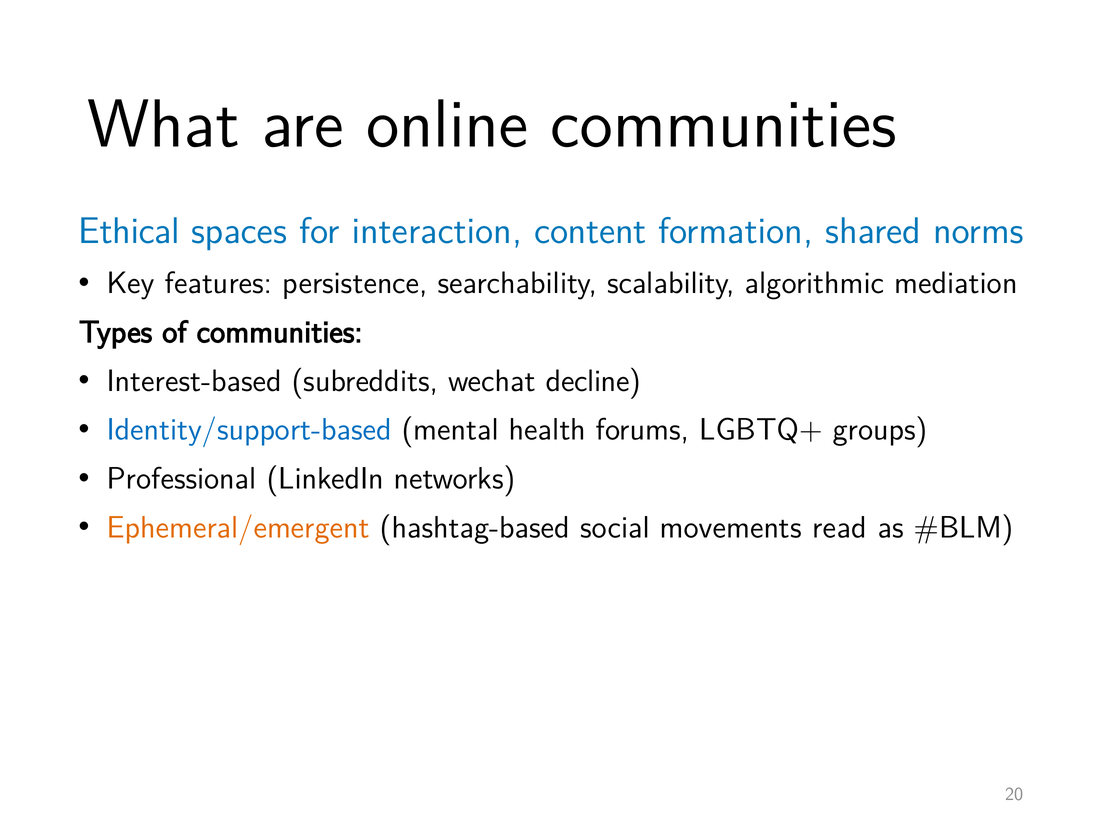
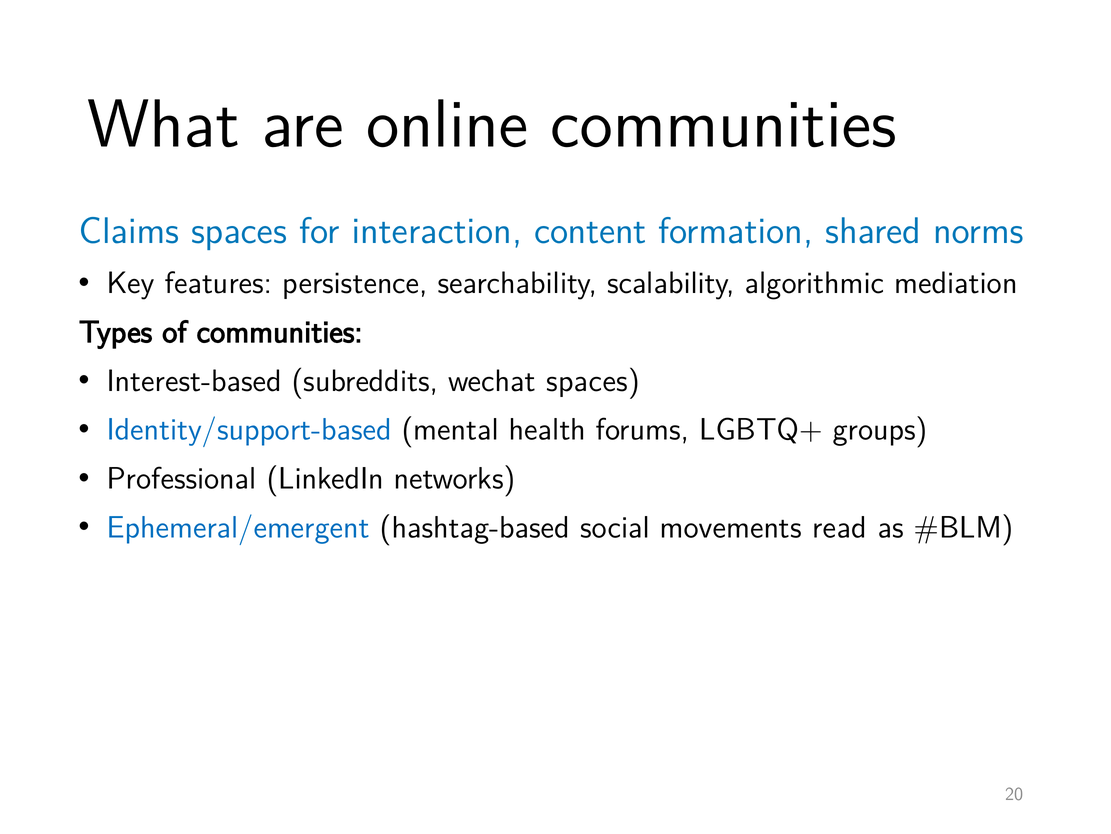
Ethical: Ethical -> Claims (129, 231)
wechat decline: decline -> spaces (593, 381)
Ephemeral/emergent colour: orange -> blue (238, 527)
